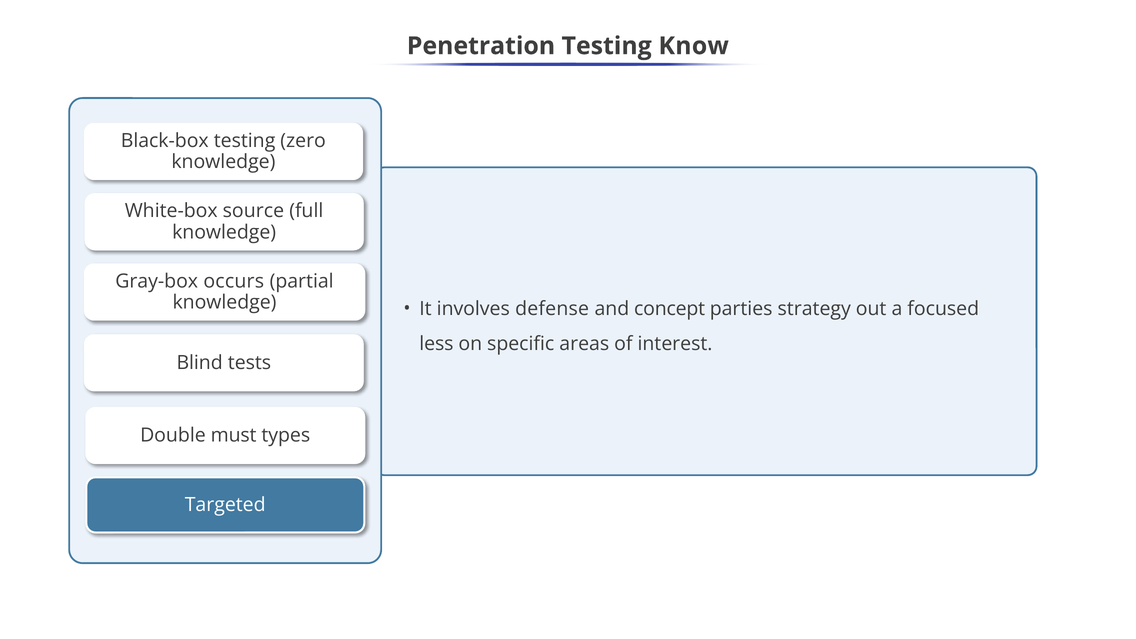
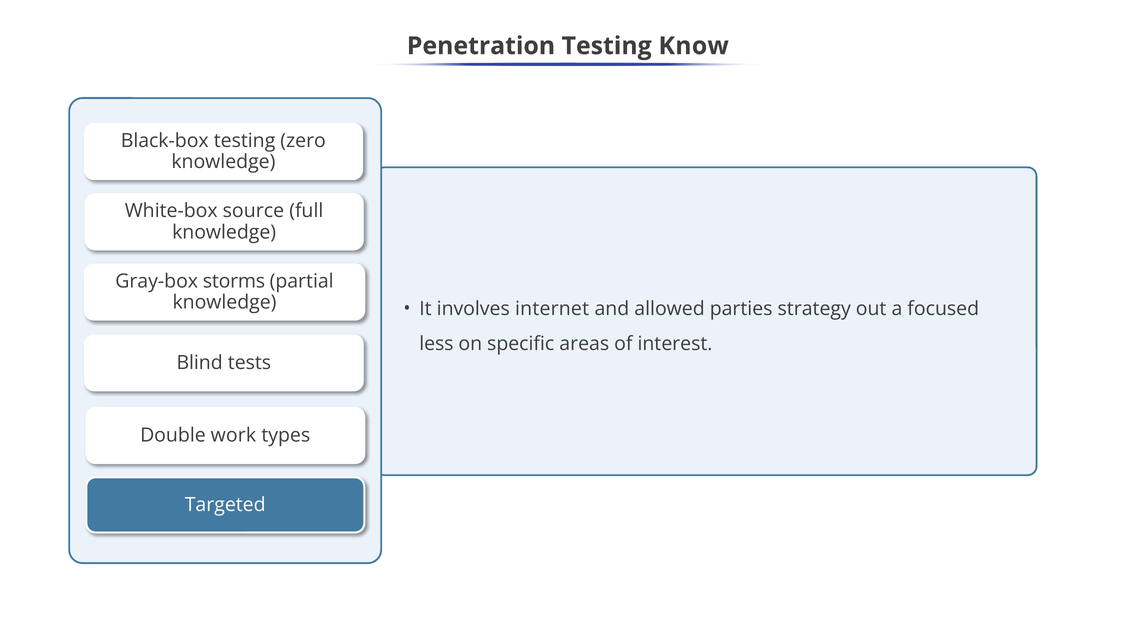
occurs: occurs -> storms (234, 281)
defense: defense -> internet (552, 309)
concept: concept -> allowed (670, 309)
must: must -> work (233, 435)
